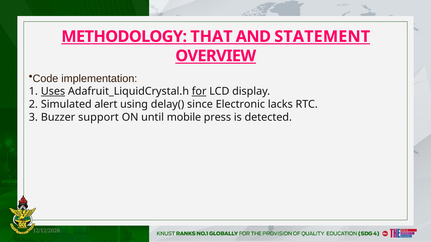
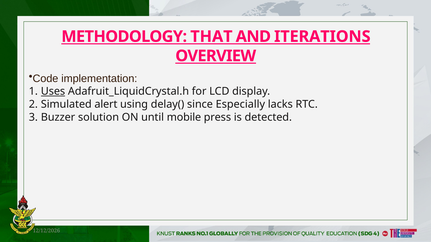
STATEMENT: STATEMENT -> ITERATIONS (322, 37)
for underline: present -> none (199, 92)
Electronic: Electronic -> Especially (240, 105)
support: support -> solution (99, 117)
